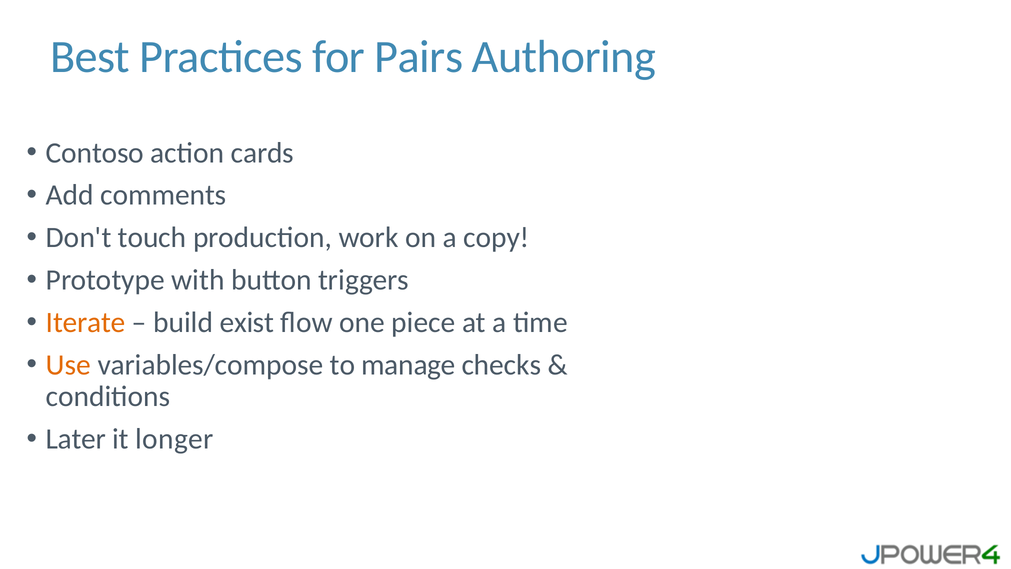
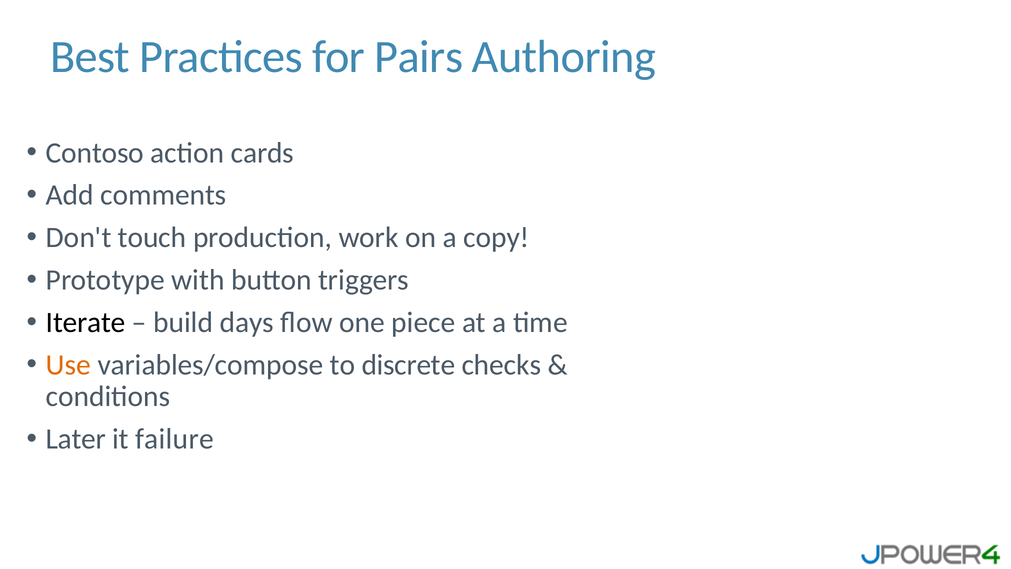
Iterate colour: orange -> black (86, 322)
exist: exist -> days (247, 322)
manage: manage -> discrete (408, 365)
longer: longer -> failure (174, 439)
